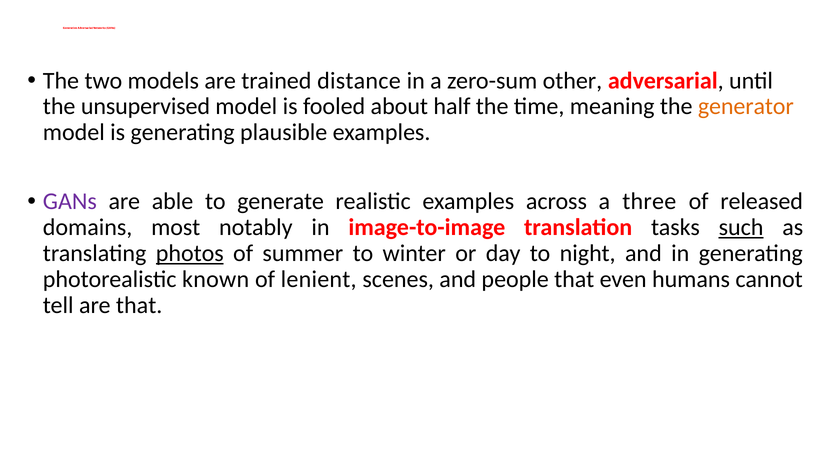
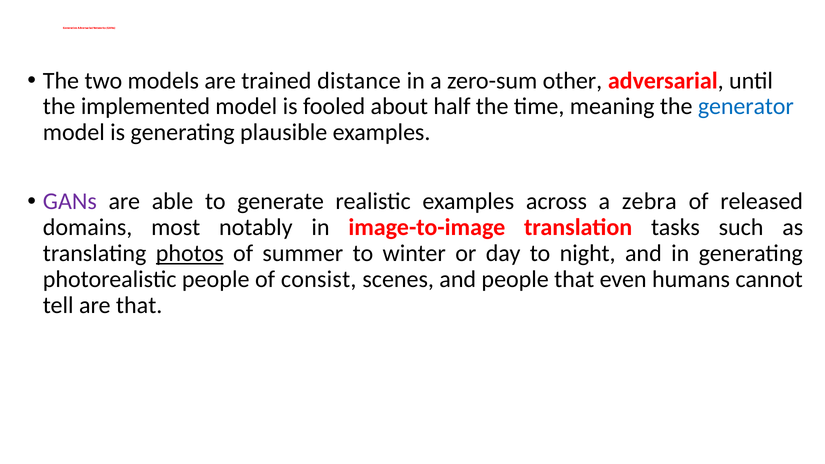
unsupervised: unsupervised -> implemented (145, 107)
generator colour: orange -> blue (746, 107)
three: three -> zebra (649, 202)
such underline: present -> none (741, 227)
photorealistic known: known -> people (216, 279)
lenient: lenient -> consist (319, 279)
